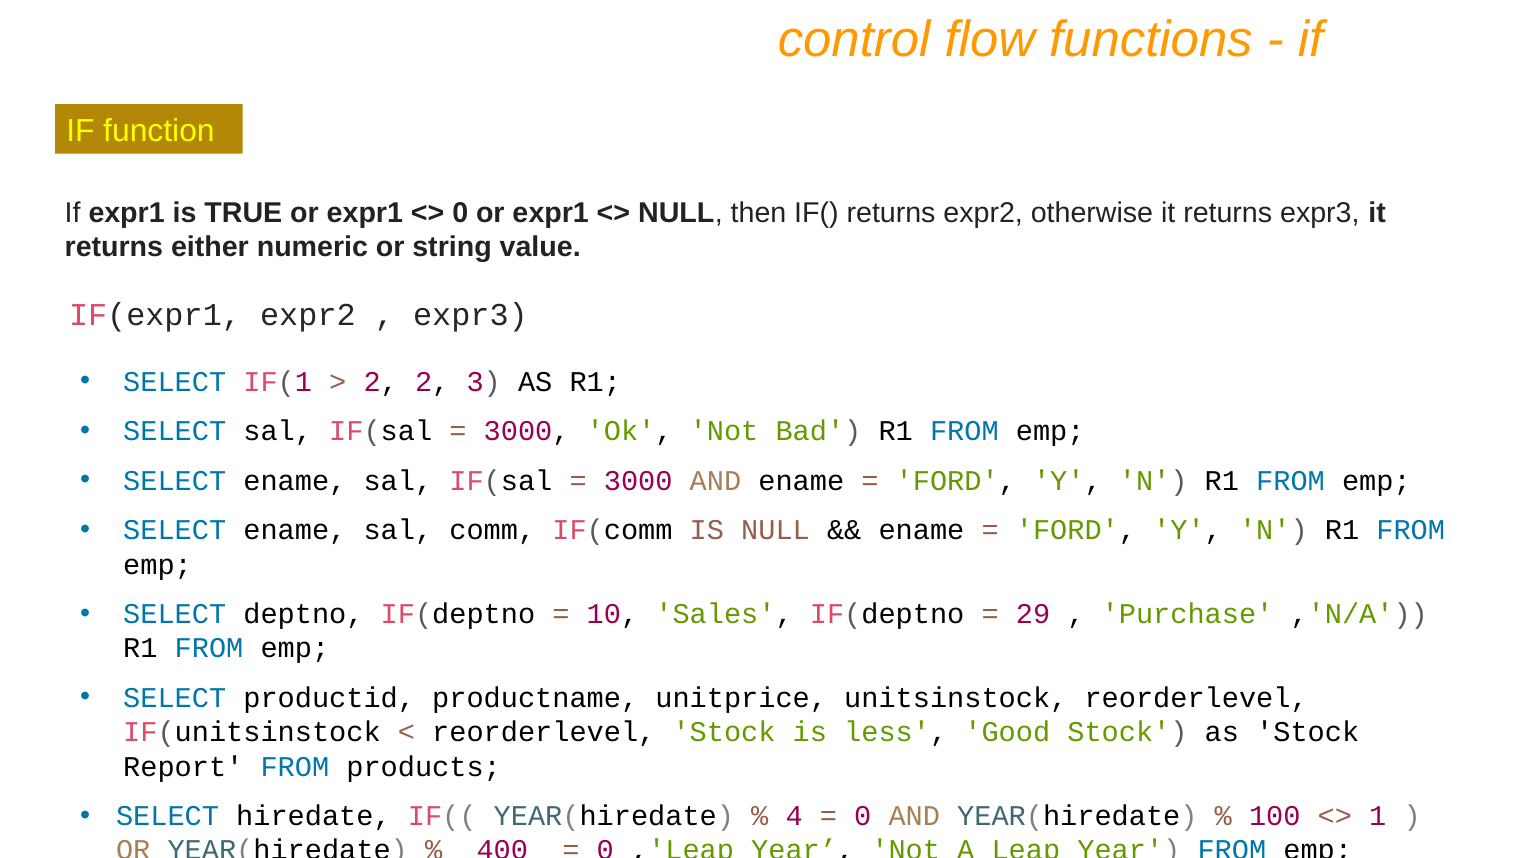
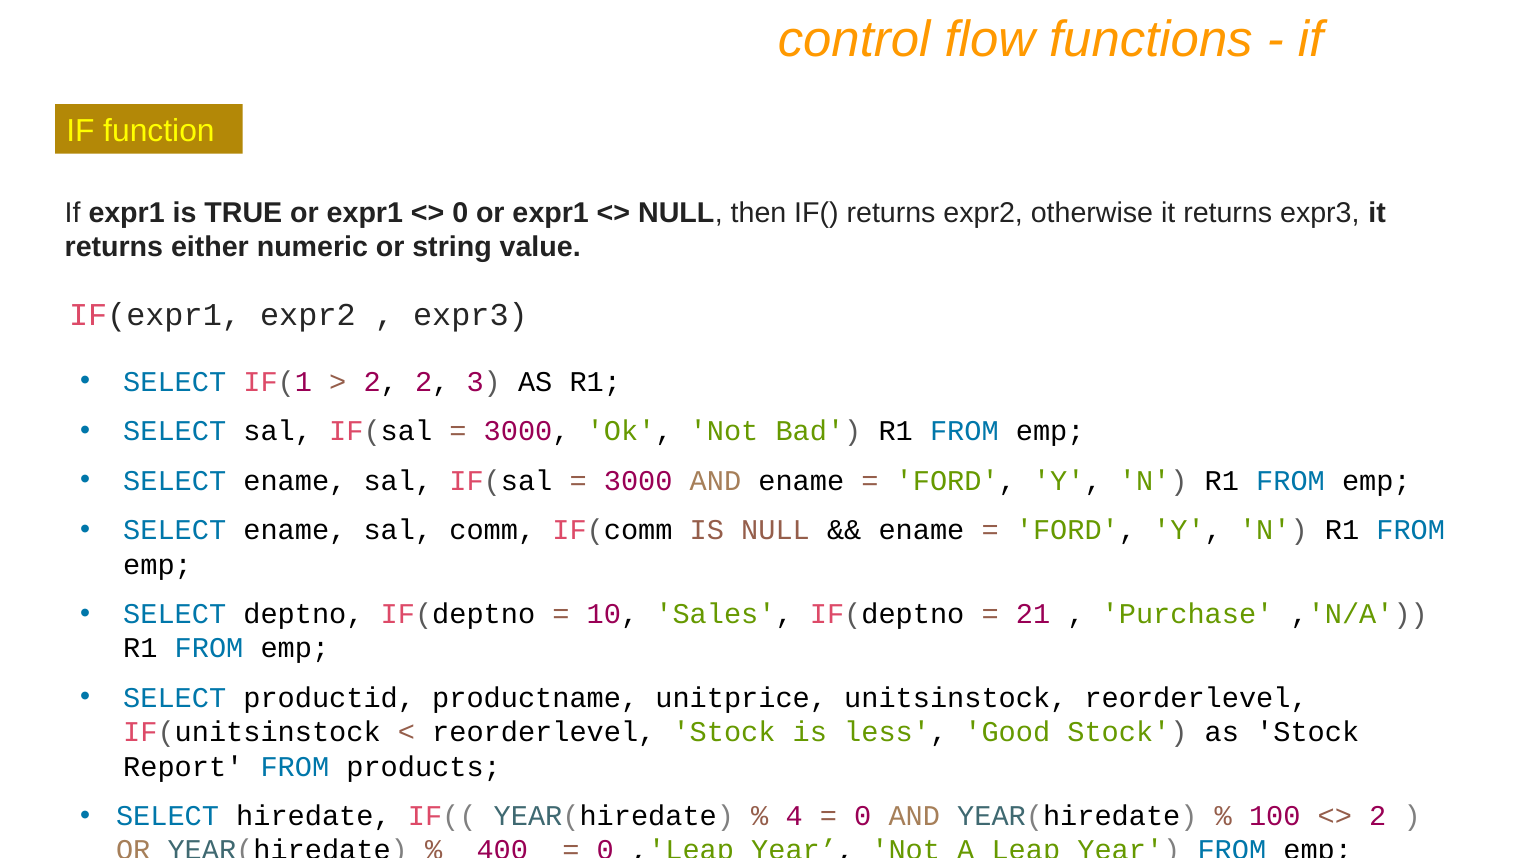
29: 29 -> 21 (1033, 614)
1: 1 -> 2 (1378, 817)
